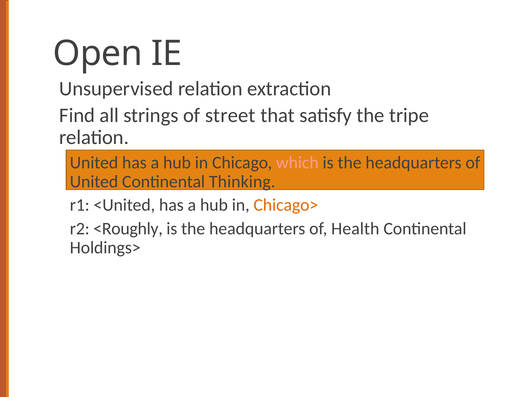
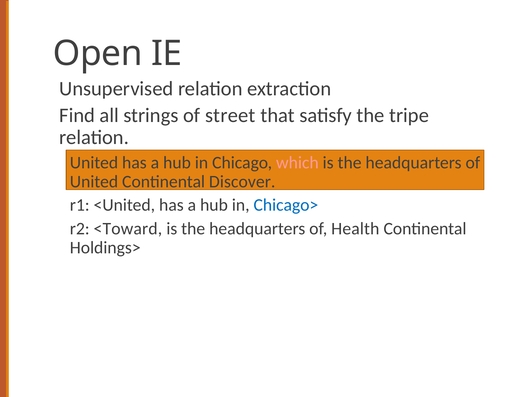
Thinking: Thinking -> Discover (242, 182)
Chicago> colour: orange -> blue (286, 205)
<Roughly: <Roughly -> <Toward (128, 228)
